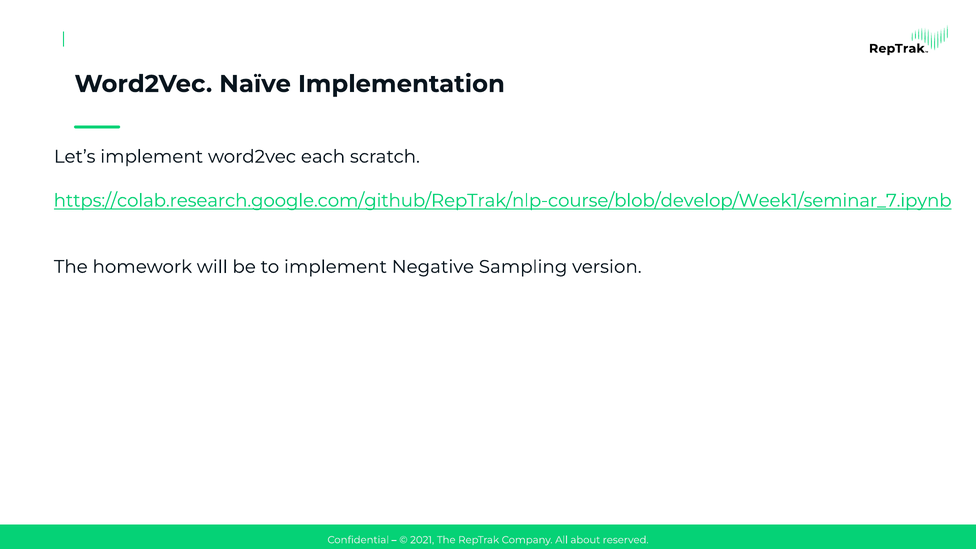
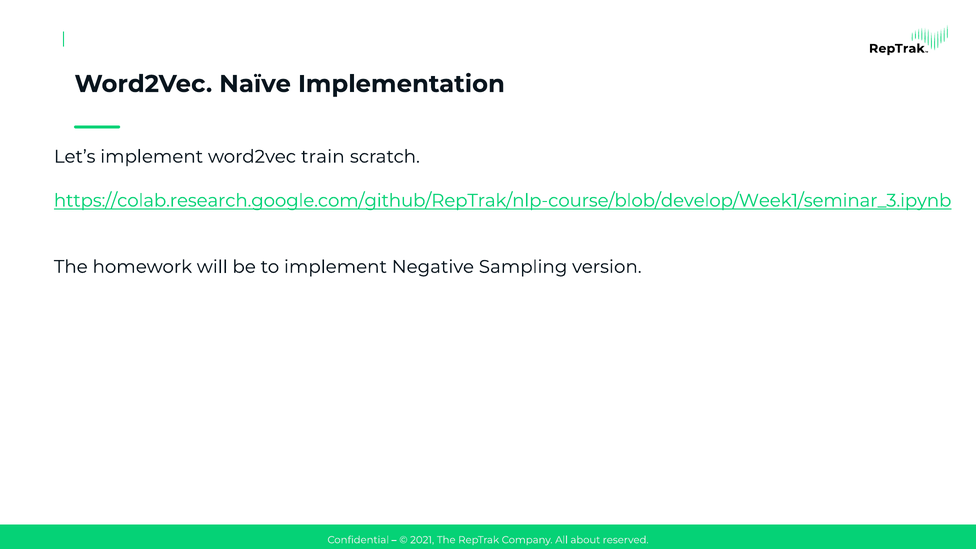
each: each -> train (323, 157)
https://colab.research.google.com/github/RepTrak/nlp-course/blob/develop/Week1/seminar_7.ipynb: https://colab.research.google.com/github/RepTrak/nlp-course/blob/develop/Week1/seminar_7.ipynb -> https://colab.research.google.com/github/RepTrak/nlp-course/blob/develop/Week1/seminar_3.ipynb (503, 201)
